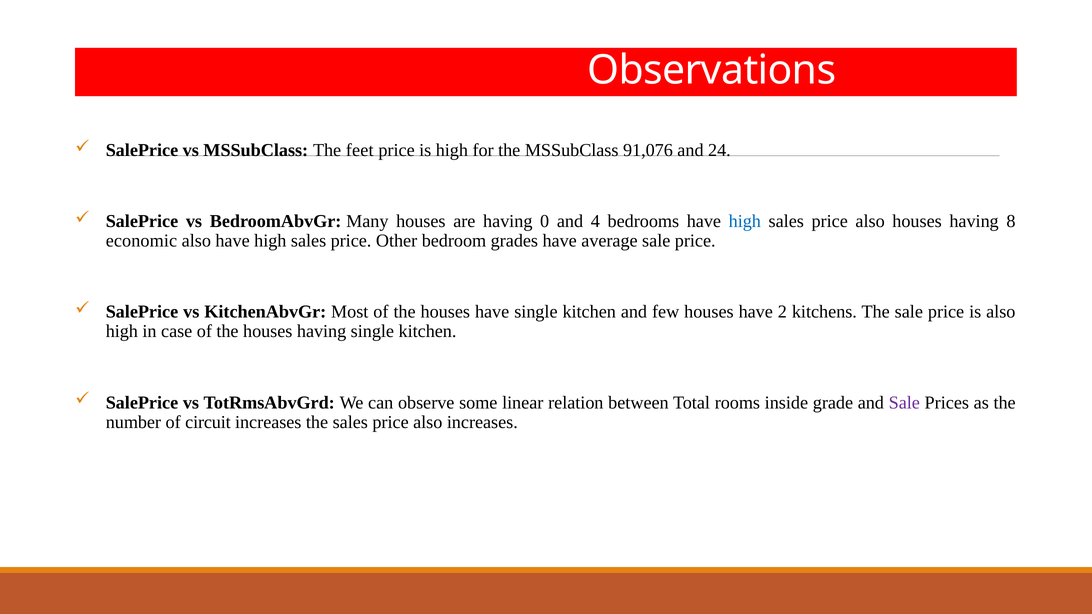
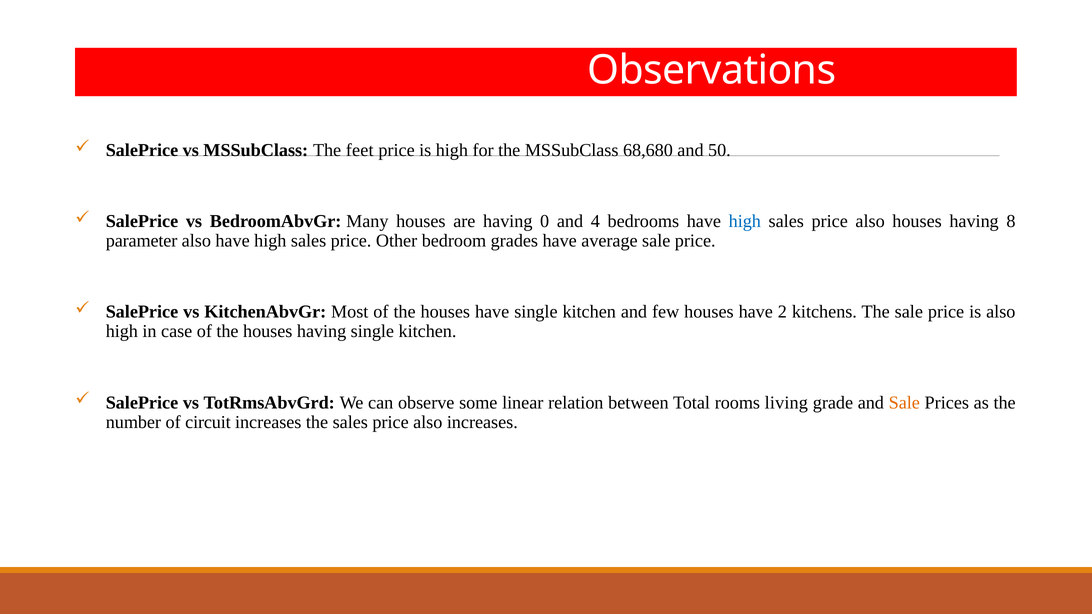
91,076: 91,076 -> 68,680 (648, 150)
24: 24 -> 50 (719, 150)
economic: economic -> parameter (142, 241)
inside: inside -> living (786, 403)
Sale colour: purple -> orange (904, 403)
